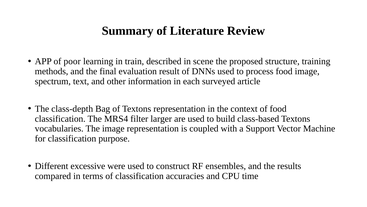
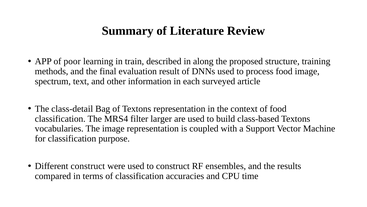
scene: scene -> along (203, 61)
class-depth: class-depth -> class-detail (72, 109)
Different excessive: excessive -> construct (88, 166)
